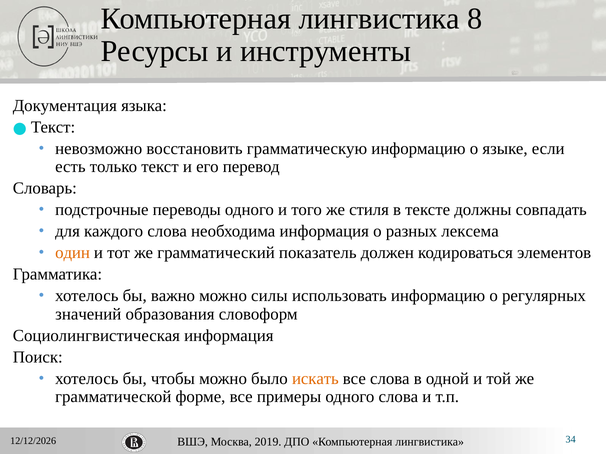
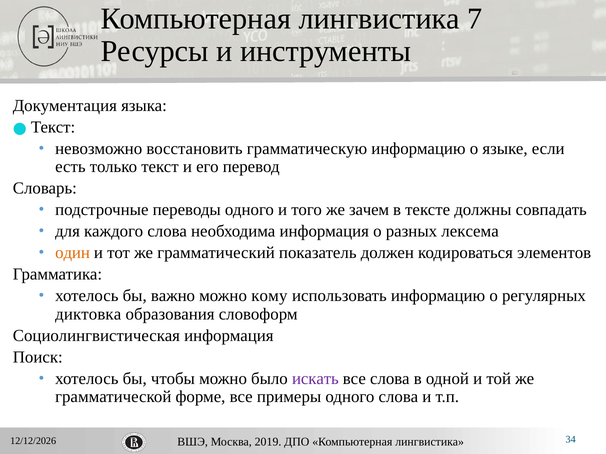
8: 8 -> 7 (475, 19)
стиля: стиля -> зачем (369, 210)
силы: силы -> кому (269, 296)
значений: значений -> диктовка (88, 314)
искать colour: orange -> purple (315, 379)
